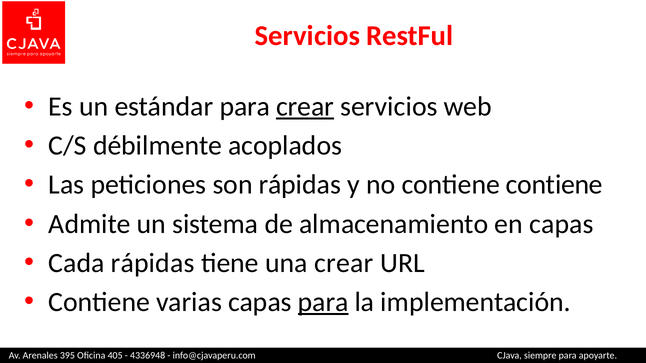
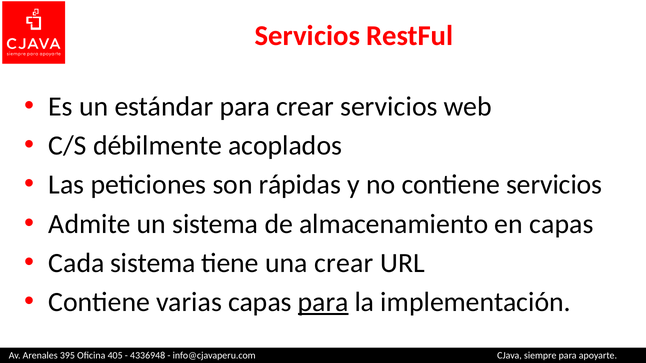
crear underline: present -> none (305, 107)
contiene contiene: contiene -> servicios (554, 185)
Cada rápidas: rápidas -> sistema (153, 263)
